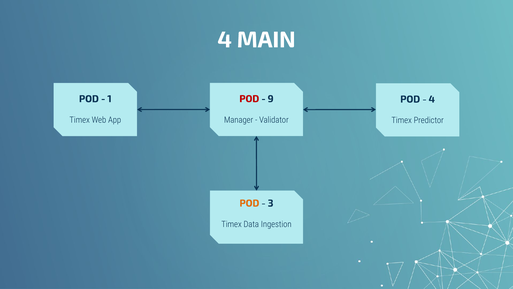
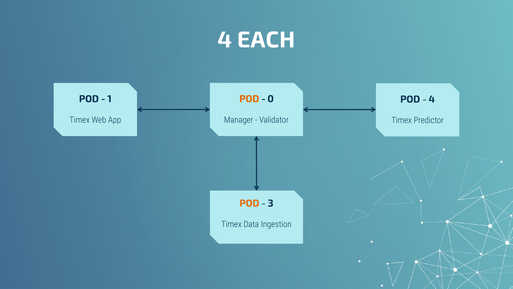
MAIN: MAIN -> EACH (266, 40)
POD colour: red -> orange (249, 99)
9: 9 -> 0 (271, 99)
